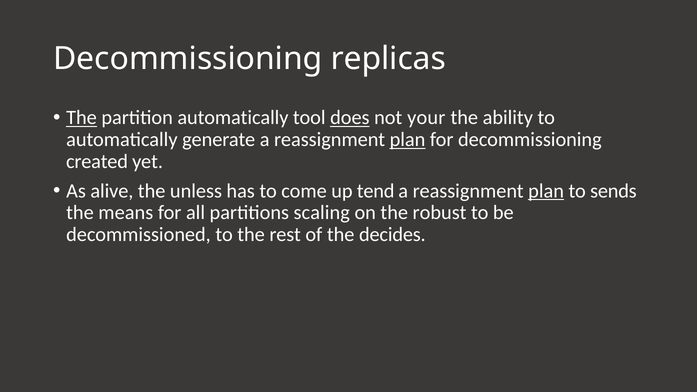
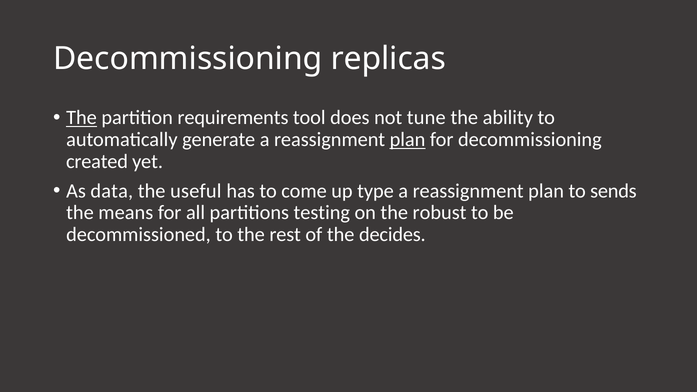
partition automatically: automatically -> requirements (233, 118)
does underline: present -> none (350, 118)
your: your -> tune (426, 118)
alive: alive -> data (112, 191)
unless: unless -> useful (196, 191)
tend: tend -> type (376, 191)
plan underline: present -> none (546, 191)
scaling: scaling -> testing (322, 213)
